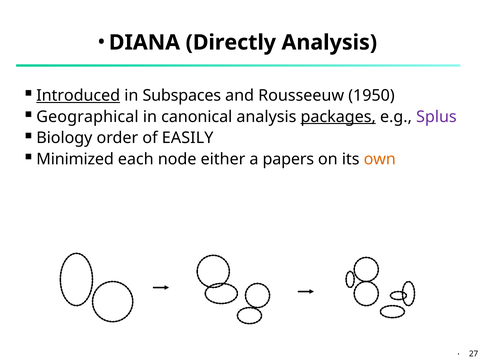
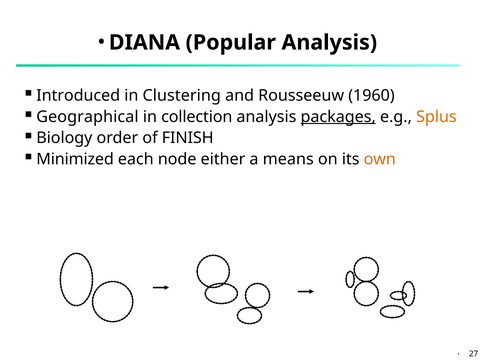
Directly: Directly -> Popular (231, 43)
Introduced underline: present -> none (78, 96)
Subspaces: Subspaces -> Clustering (182, 96)
1950: 1950 -> 1960 (371, 96)
canonical: canonical -> collection (197, 117)
Splus colour: purple -> orange (436, 117)
EASILY: EASILY -> FINISH (188, 138)
papers: papers -> means (288, 159)
